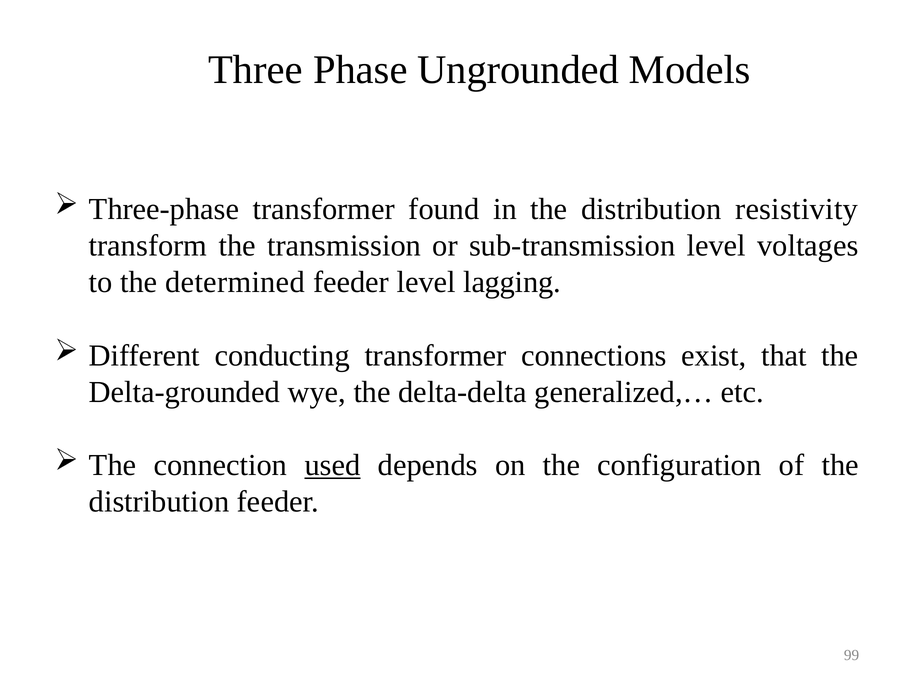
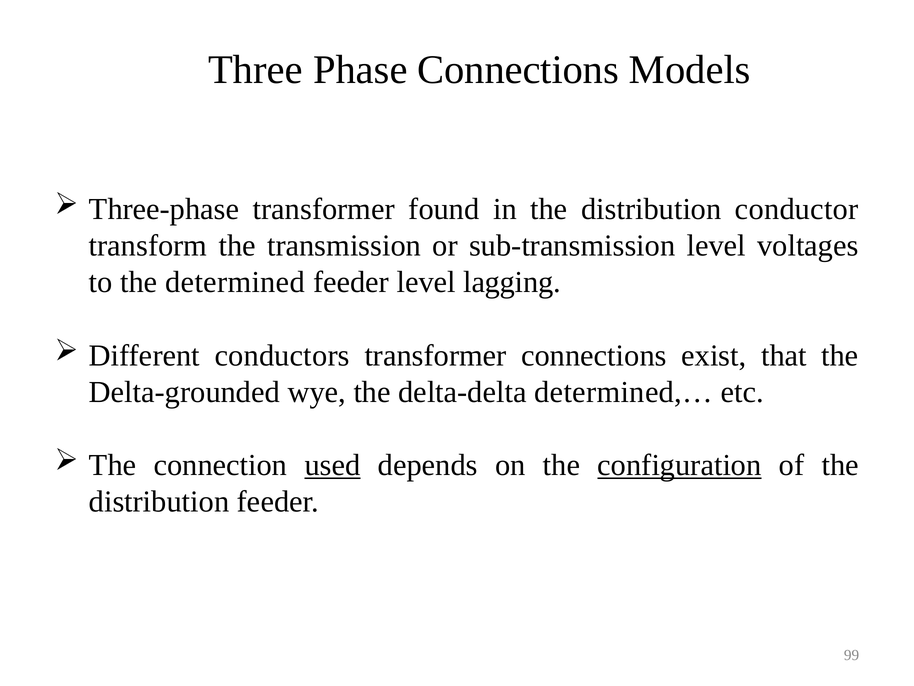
Phase Ungrounded: Ungrounded -> Connections (518, 70)
resistivity: resistivity -> conductor (797, 209)
conducting: conducting -> conductors (282, 355)
generalized,…: generalized,… -> determined,… (624, 392)
configuration underline: none -> present (679, 465)
